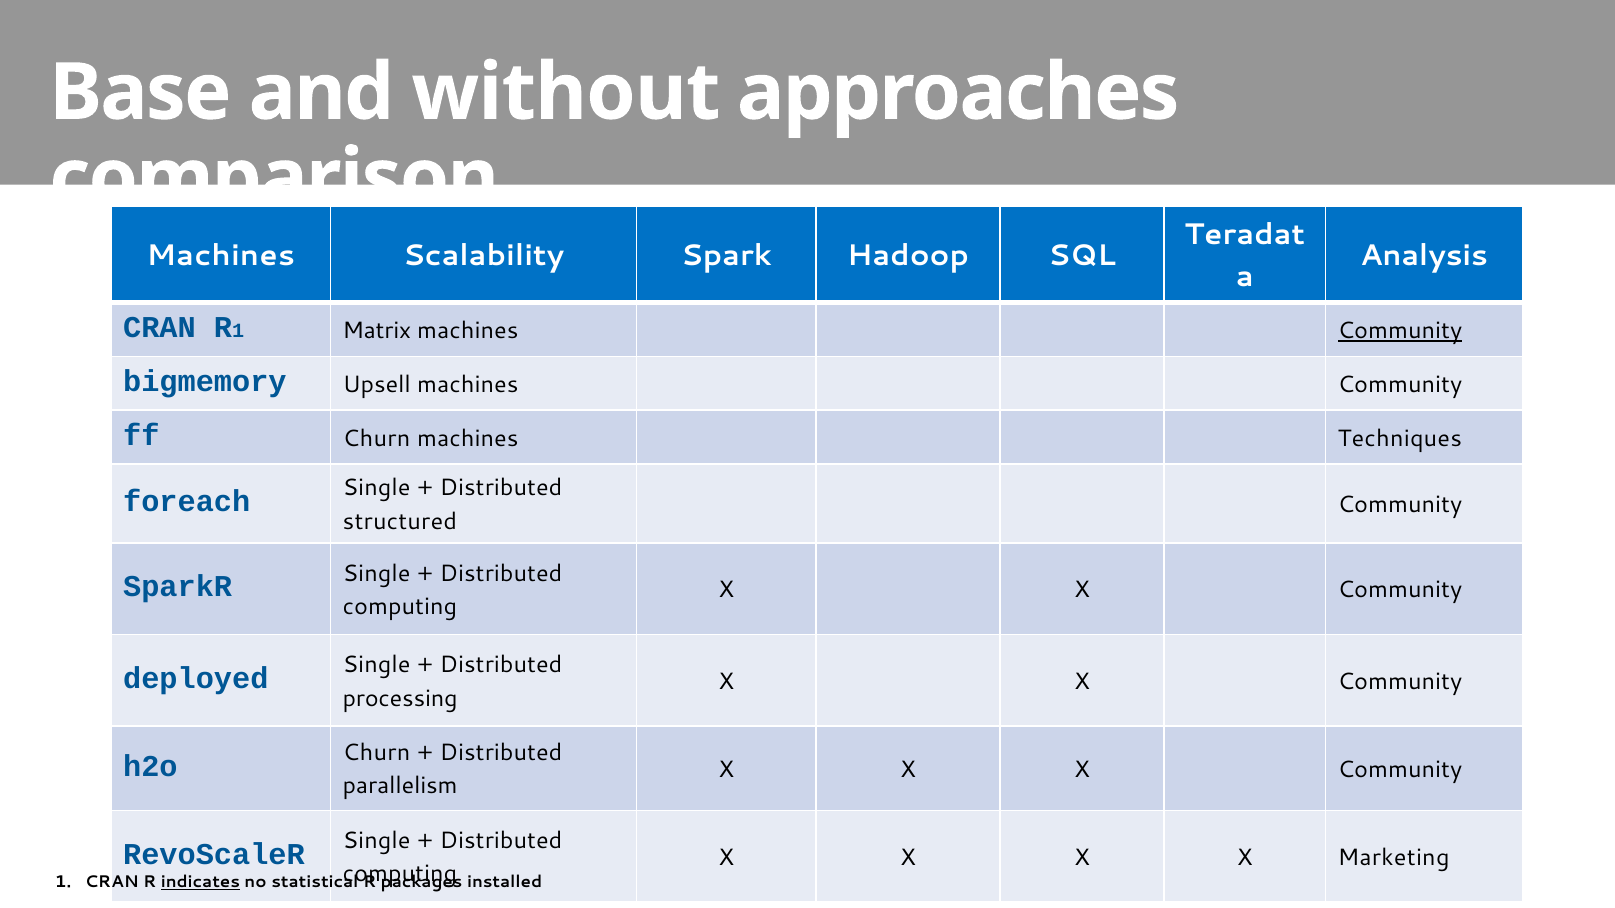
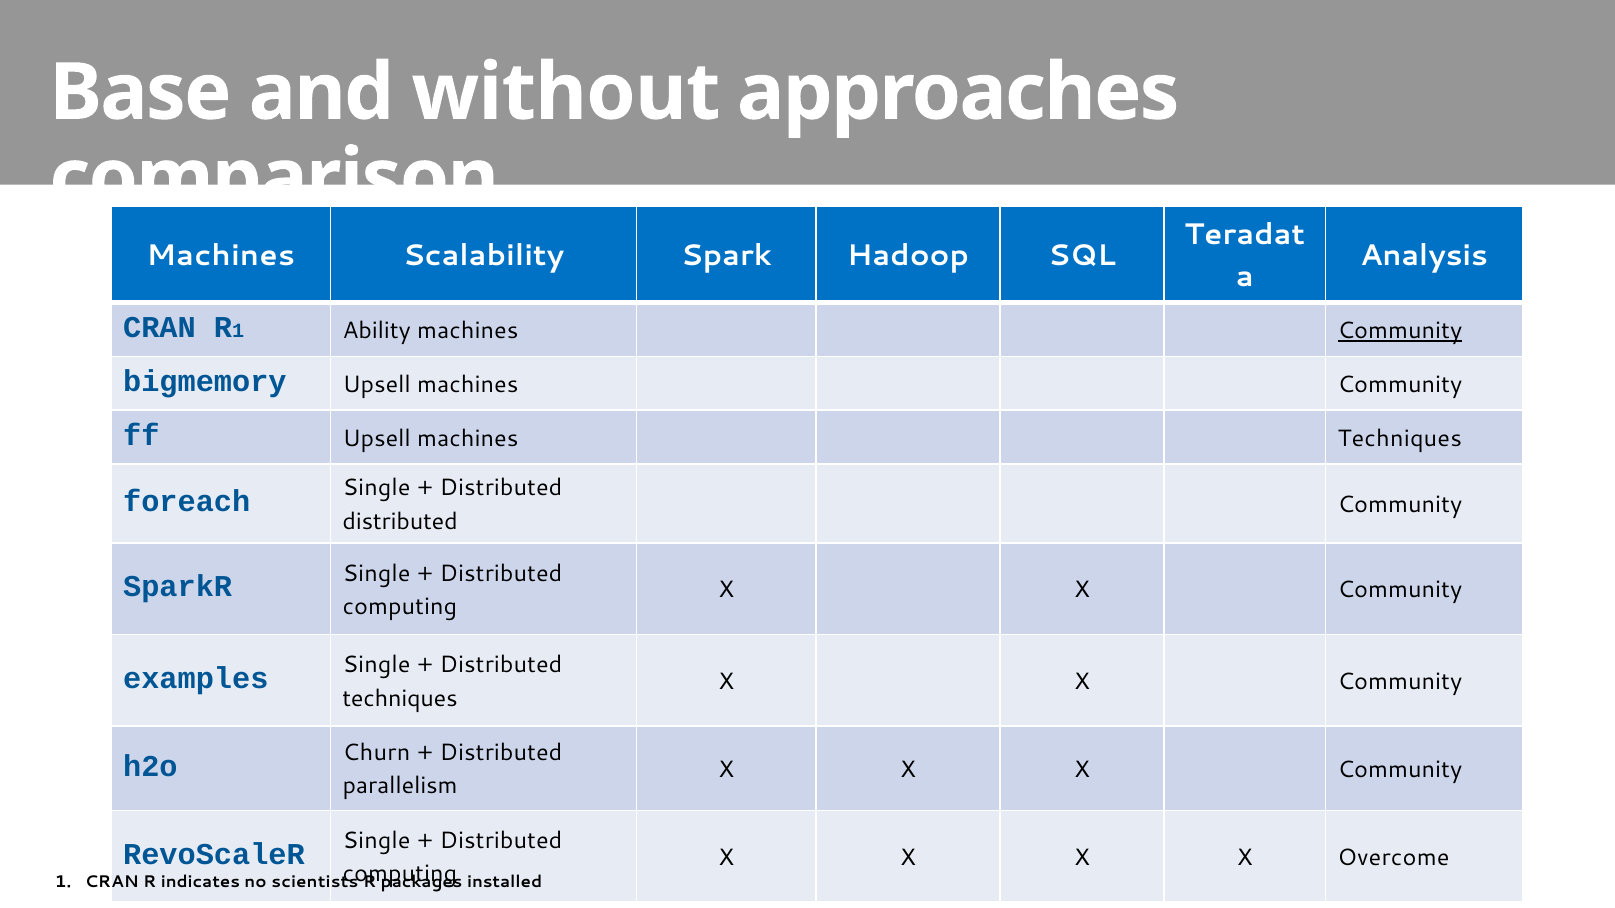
Matrix: Matrix -> Ability (377, 331)
ff Churn: Churn -> Upsell (377, 439)
structured: structured -> distributed (400, 522)
deployed: deployed -> examples (196, 679)
processing: processing -> techniques (400, 699)
Marketing: Marketing -> Overcome (1394, 858)
indicates underline: present -> none (200, 882)
statistical: statistical -> scientists (315, 882)
